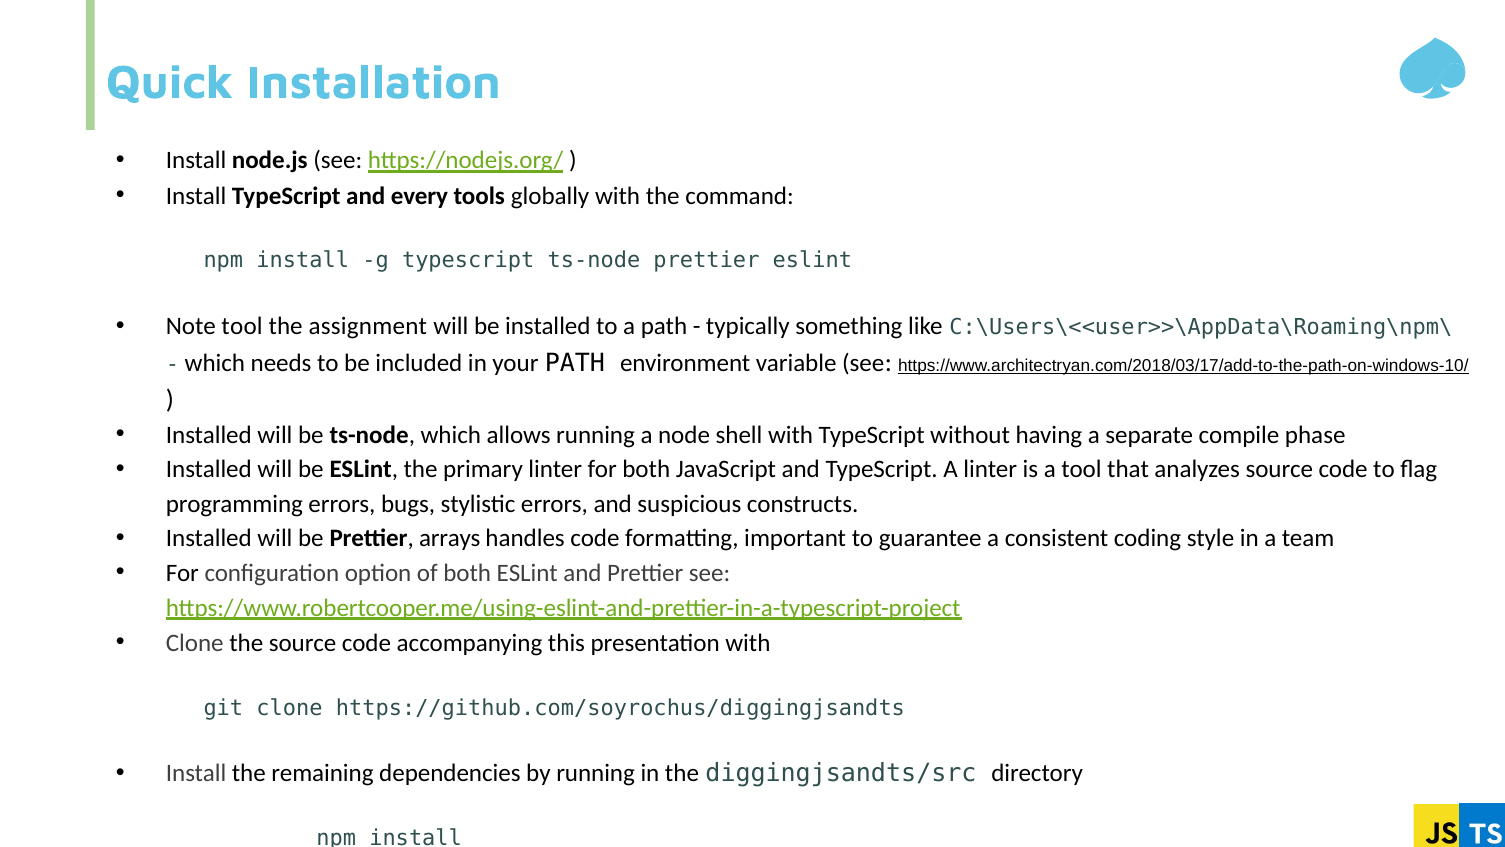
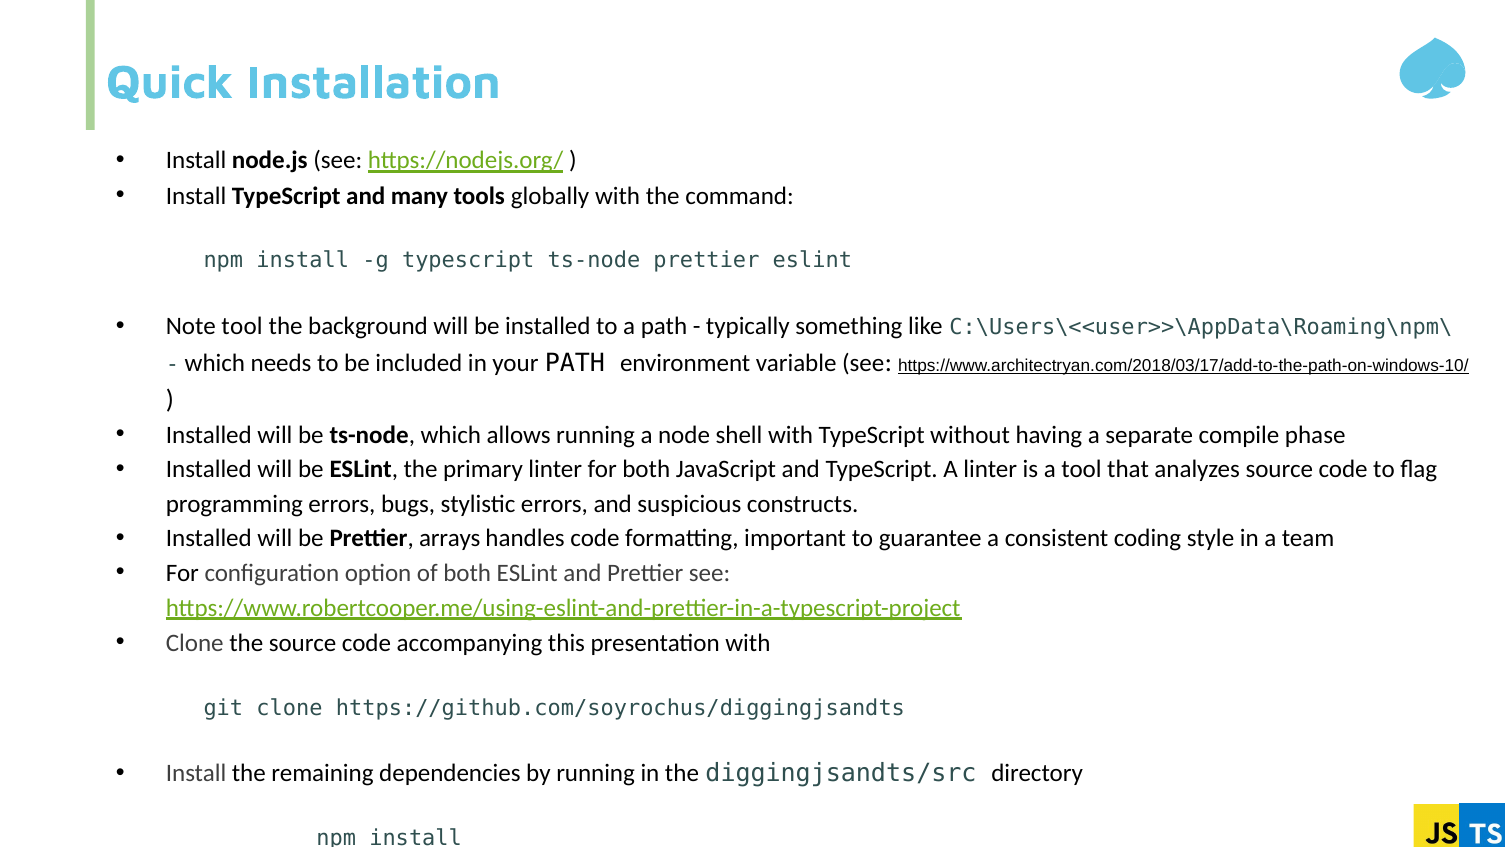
every: every -> many (419, 196)
assignment: assignment -> background (368, 326)
